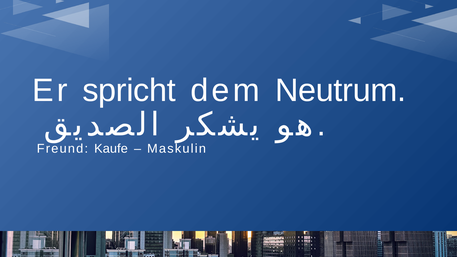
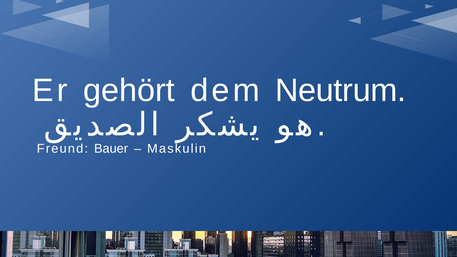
spricht: spricht -> gehört (129, 90)
Kaufe: Kaufe -> Bauer (111, 149)
